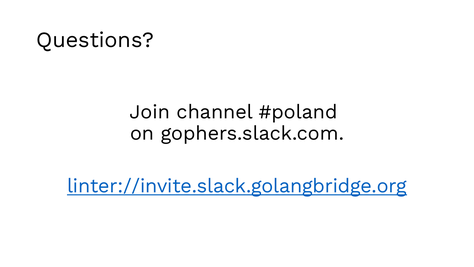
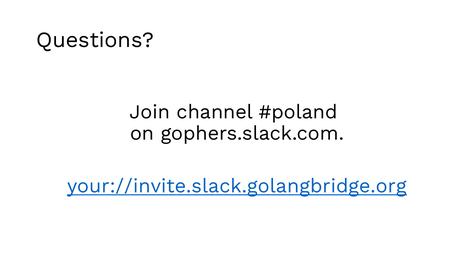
linter://invite.slack.golangbridge.org: linter://invite.slack.golangbridge.org -> your://invite.slack.golangbridge.org (237, 186)
